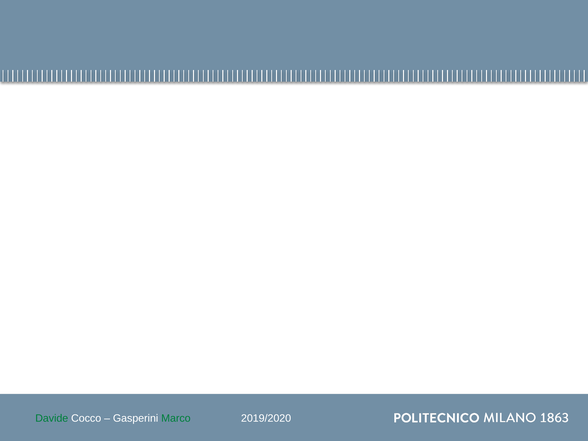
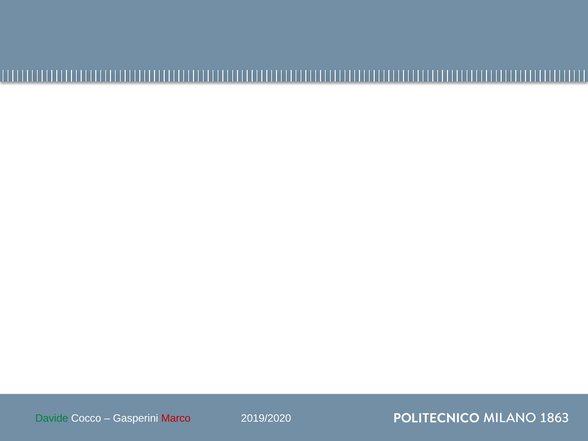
Marco colour: green -> red (176, 418)
